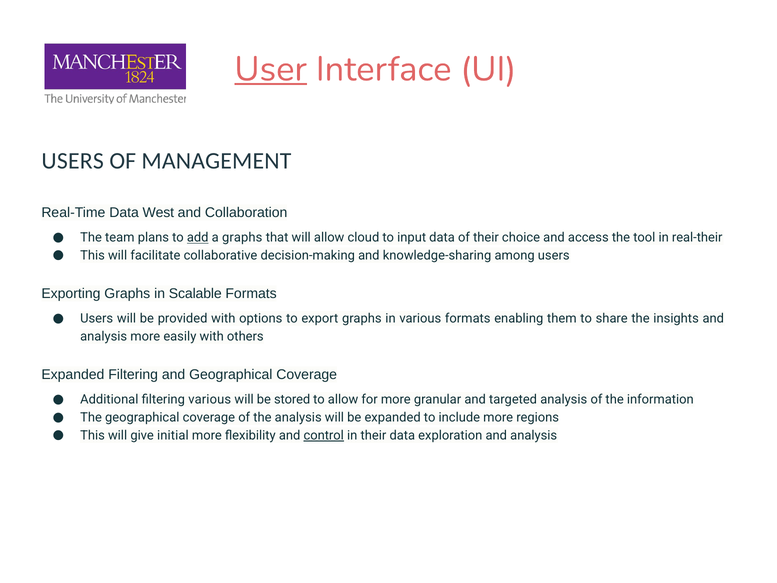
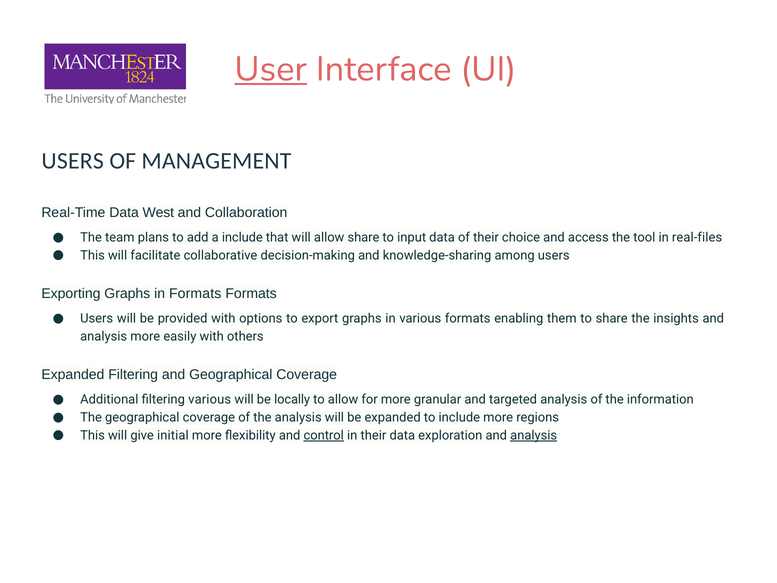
add underline: present -> none (198, 237)
a graphs: graphs -> include (242, 237)
allow cloud: cloud -> share (363, 237)
real-their: real-their -> real-files (697, 237)
in Scalable: Scalable -> Formats (195, 294)
stored: stored -> locally (292, 399)
analysis underline: none -> present (534, 435)
